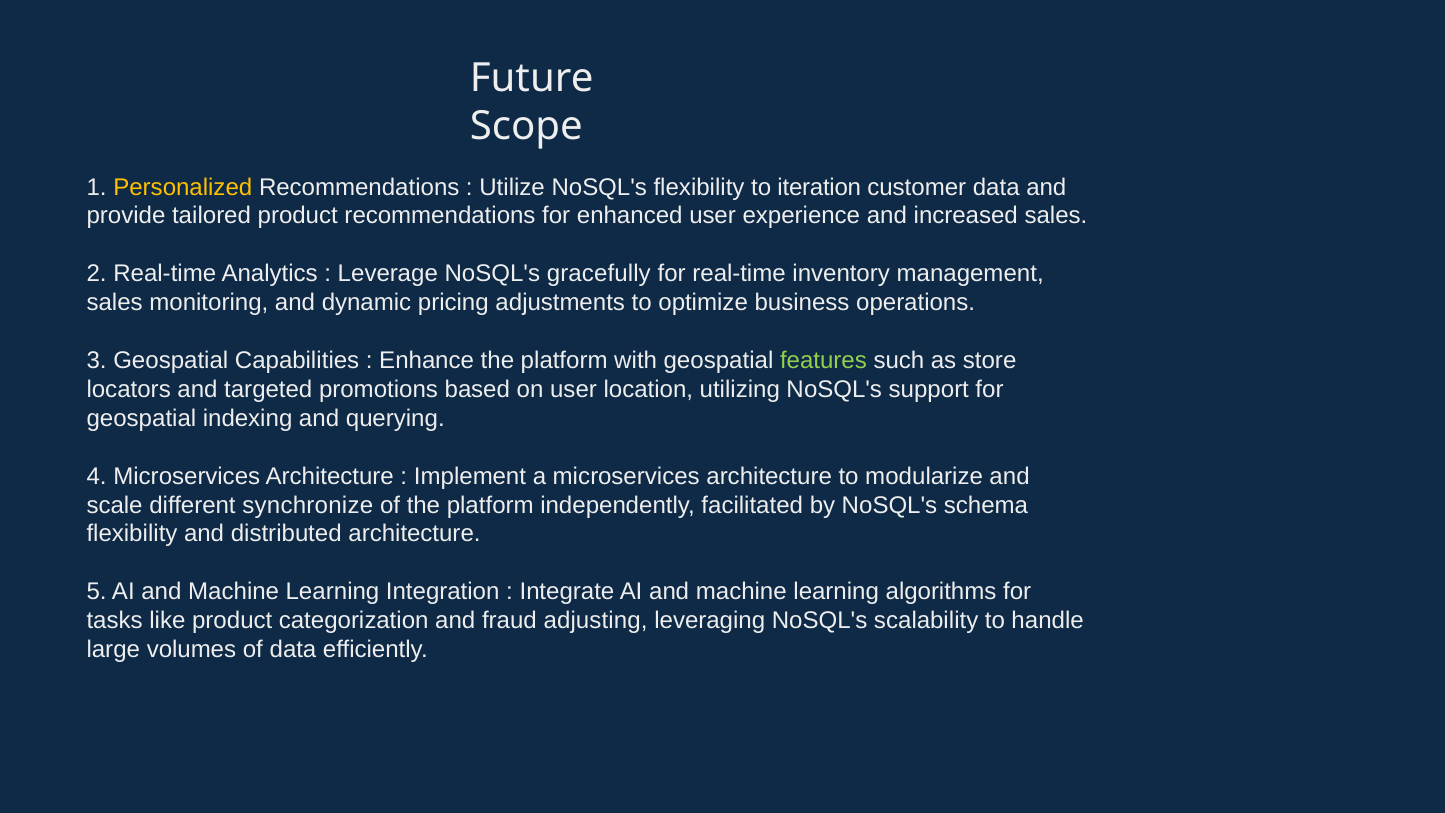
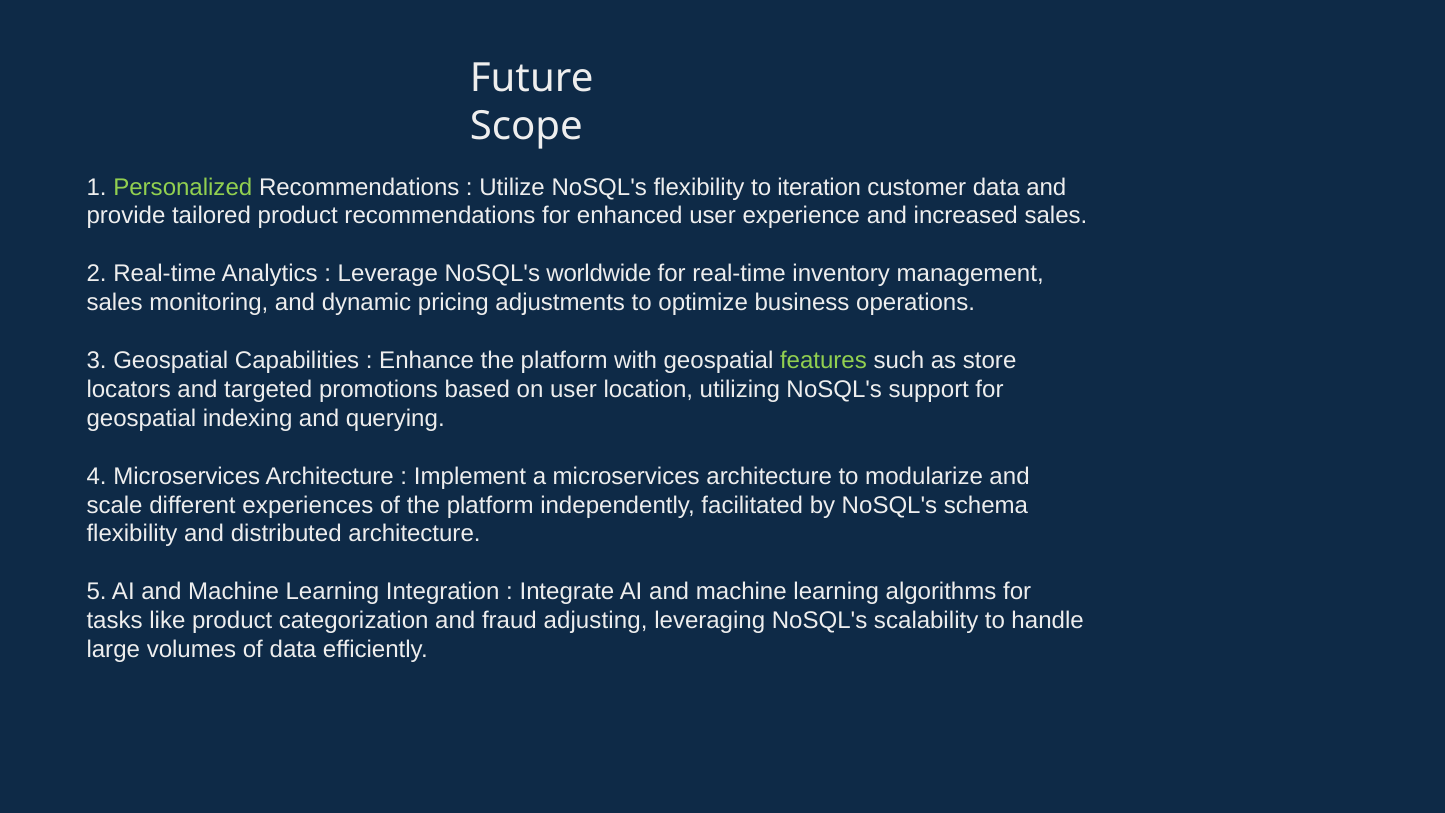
Personalized colour: yellow -> light green (183, 187)
gracefully: gracefully -> worldwide (599, 274)
synchronize: synchronize -> experiences (308, 505)
